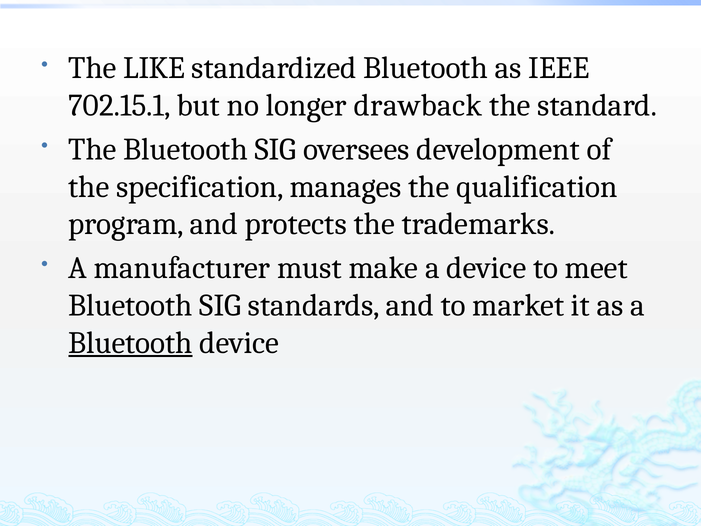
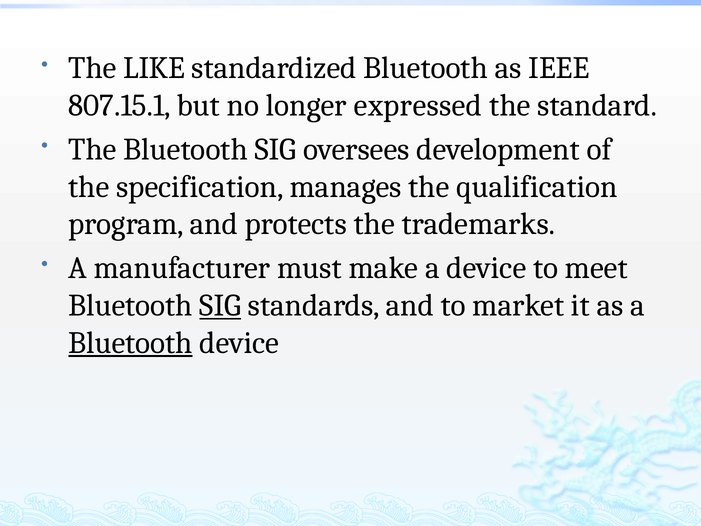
702.15.1: 702.15.1 -> 807.15.1 (119, 106)
drawback: drawback -> expressed (418, 106)
SIG underline: none -> present (220, 305)
